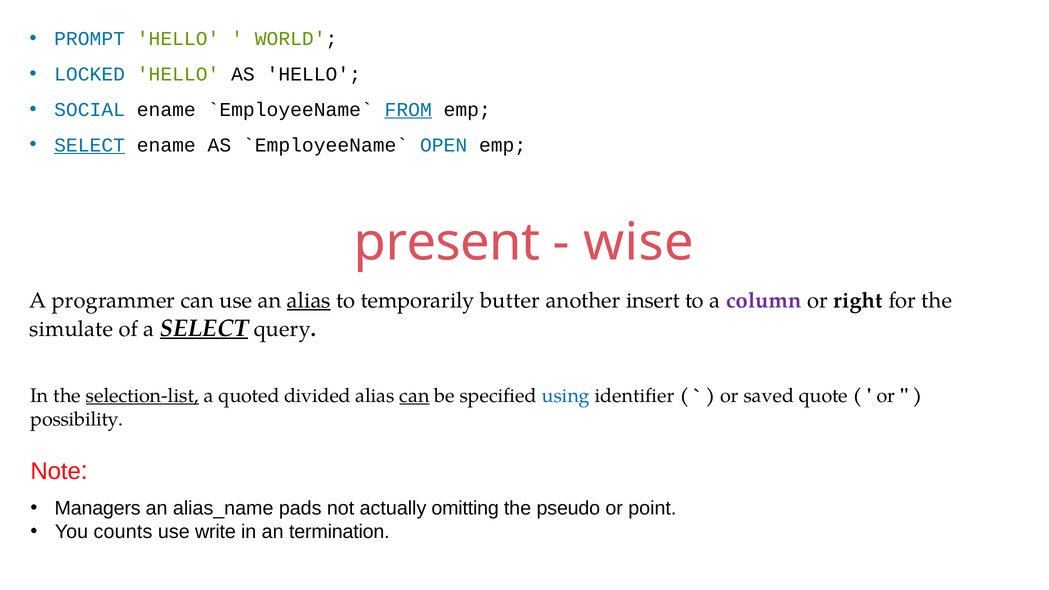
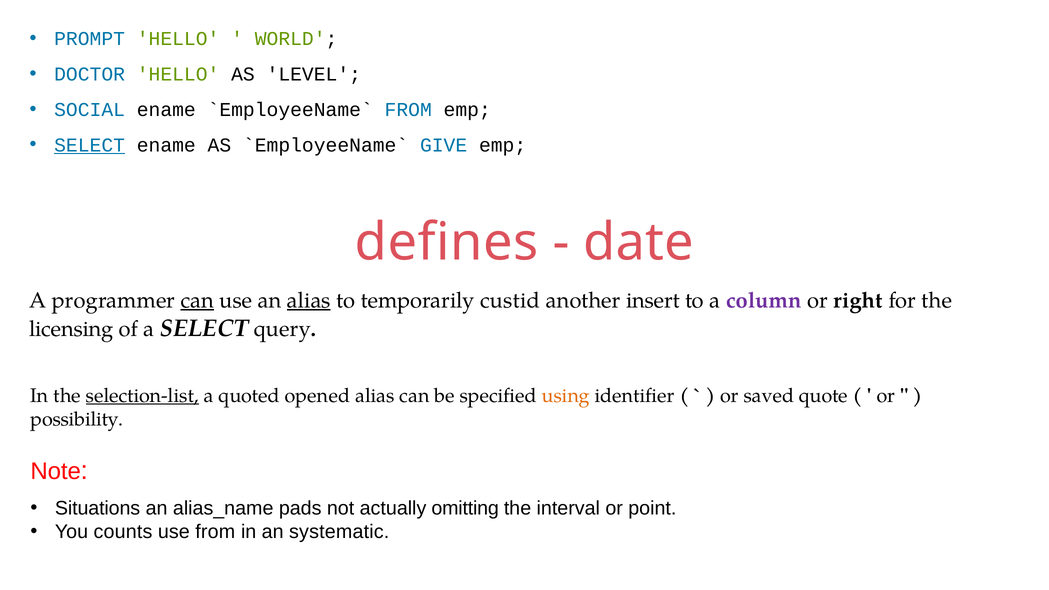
LOCKED: LOCKED -> DOCTOR (90, 74)
AS HELLO: HELLO -> LEVEL (314, 74)
FROM underline: present -> none (408, 110)
OPEN: OPEN -> GIVE (444, 145)
present: present -> defines (447, 242)
wise: wise -> date (638, 242)
can underline: none -> present (197, 300)
butter: butter -> custid (510, 300)
simulate: simulate -> licensing (71, 329)
SELECT underline: present -> none (204, 328)
divided: divided -> opened (317, 396)
can underline: present -> none (414, 396)
using colour: blue -> orange (566, 396)
Managers: Managers -> Situations (98, 508)
pseudo: pseudo -> interval (568, 508)
use write: write -> from (215, 532)
termination: termination -> systematic (339, 532)
